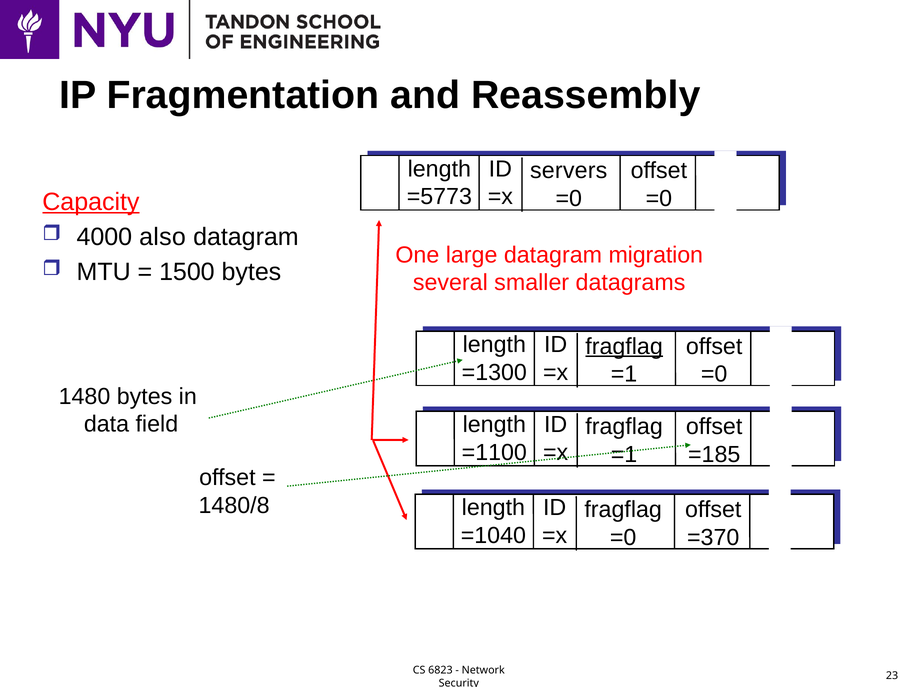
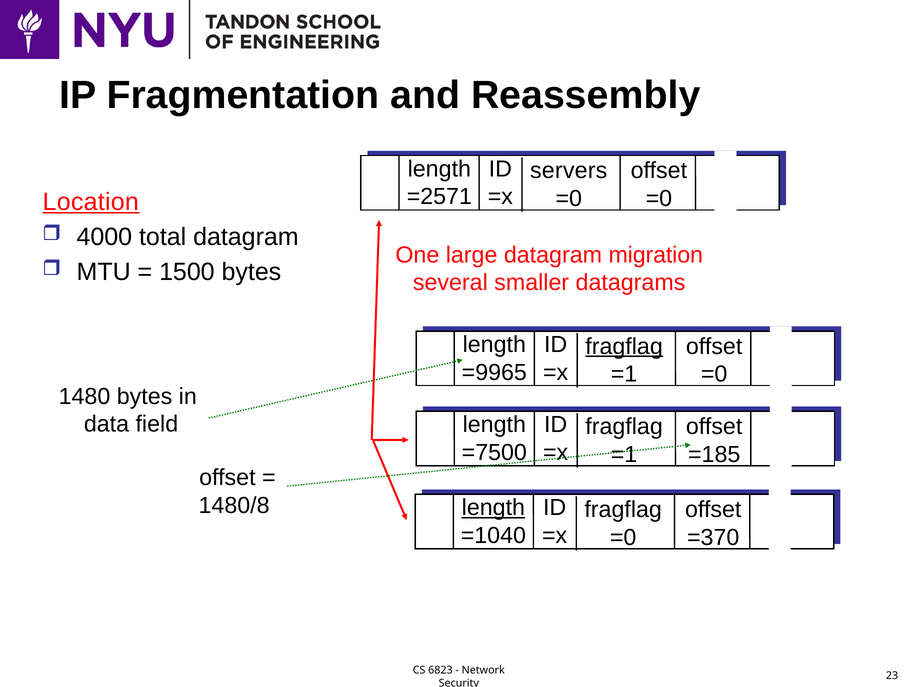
=5773: =5773 -> =2571 (439, 197)
Capacity: Capacity -> Location (91, 202)
also: also -> total (163, 237)
=1300: =1300 -> =9965 (494, 372)
=1100: =1100 -> =7500 (494, 452)
length underline: none -> present (493, 507)
